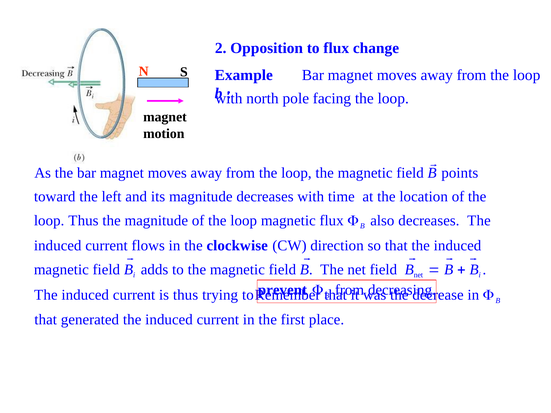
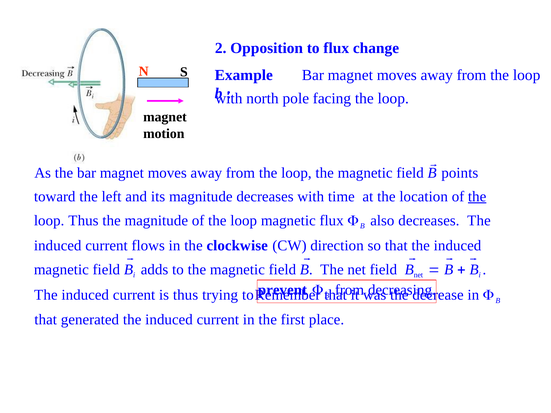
the underline: none -> present (477, 197)
